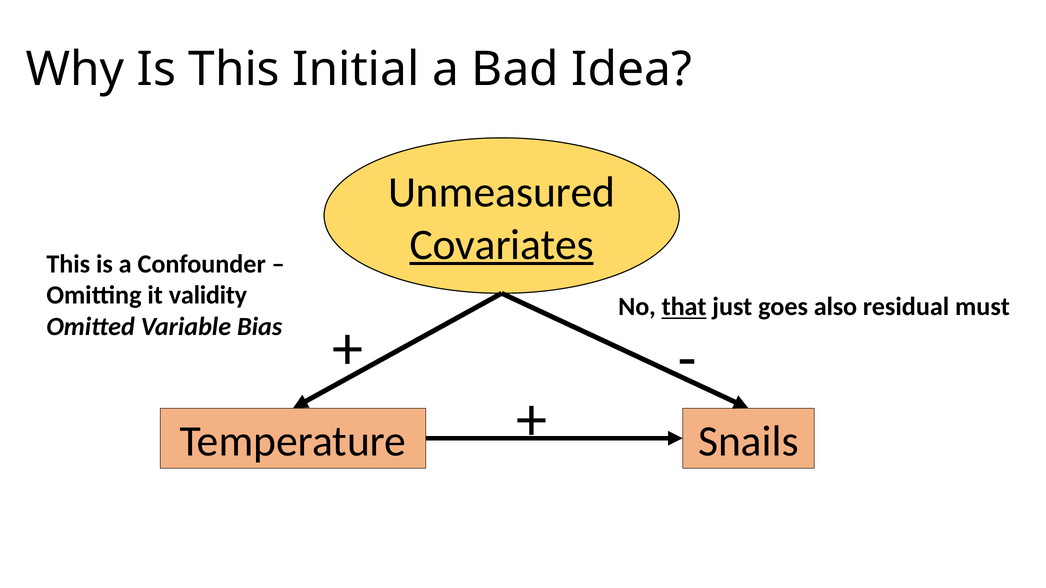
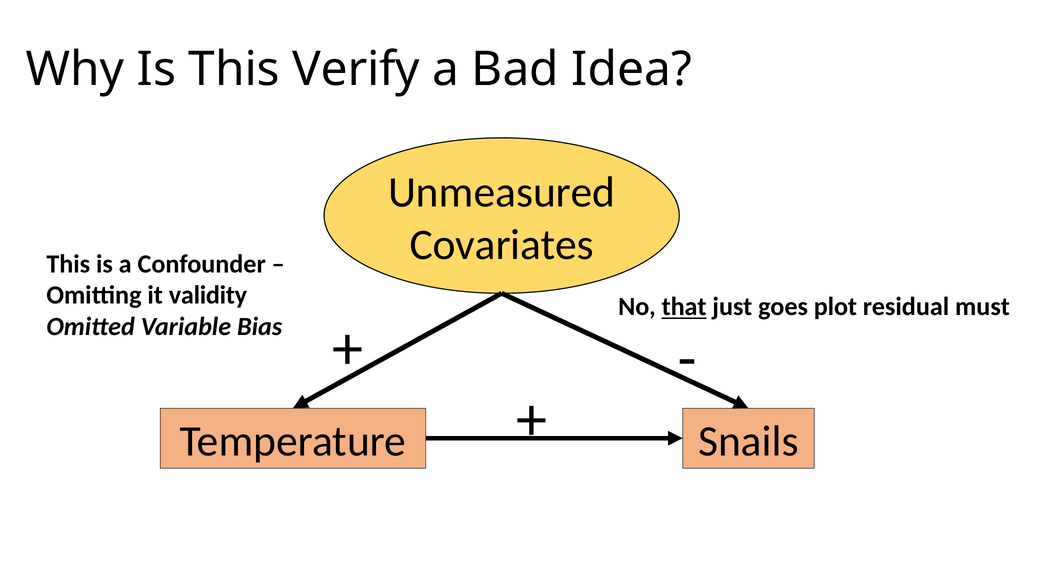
Initial: Initial -> Verify (356, 70)
Covariates underline: present -> none (502, 245)
also: also -> plot (835, 307)
